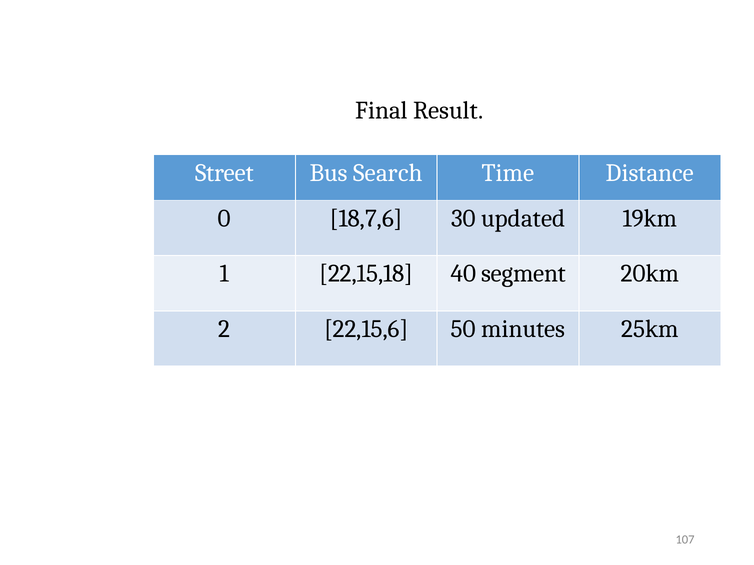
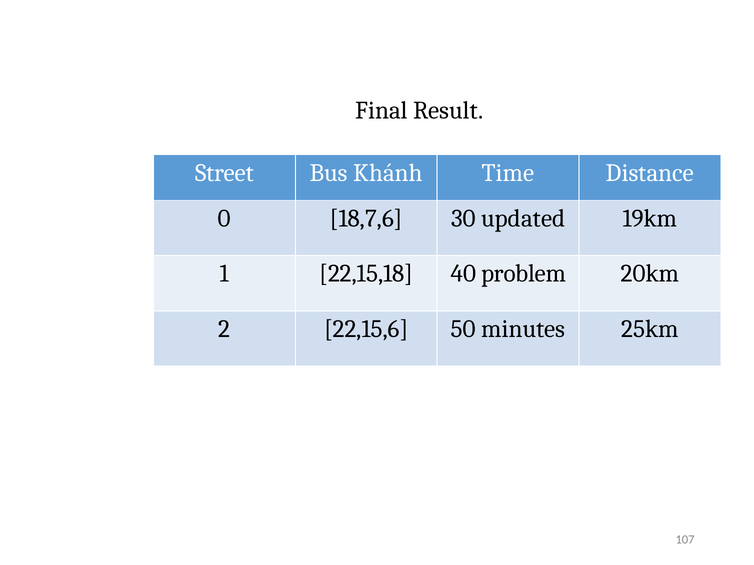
Search: Search -> Khánh (388, 173)
segment: segment -> problem (524, 274)
